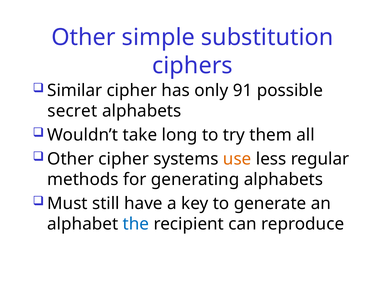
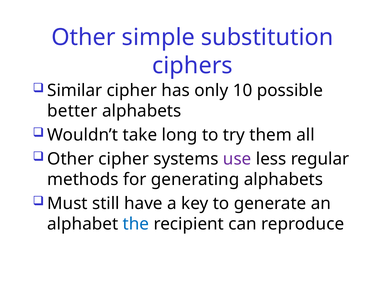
91: 91 -> 10 (243, 90)
secret: secret -> better (72, 111)
use colour: orange -> purple (237, 159)
